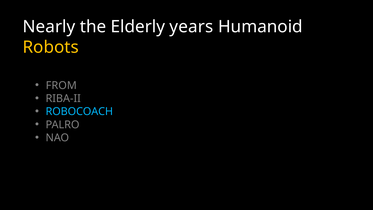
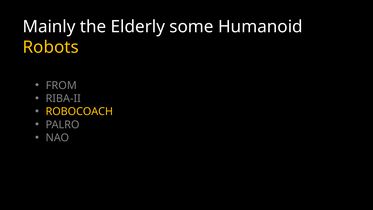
Nearly: Nearly -> Mainly (49, 27)
years: years -> some (192, 27)
ROBOCOACH colour: light blue -> yellow (79, 112)
